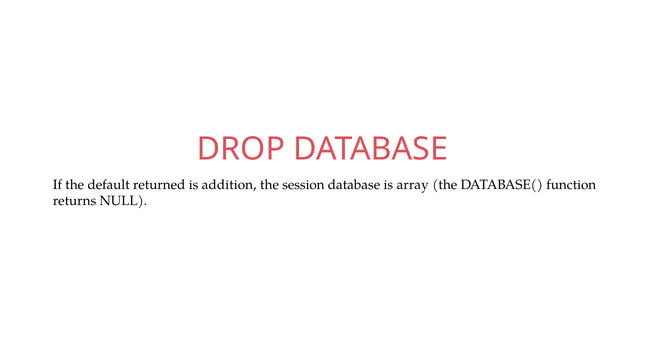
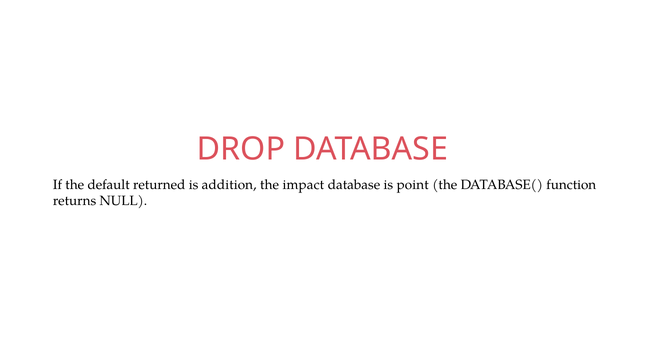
session: session -> impact (303, 185)
array: array -> point (413, 185)
